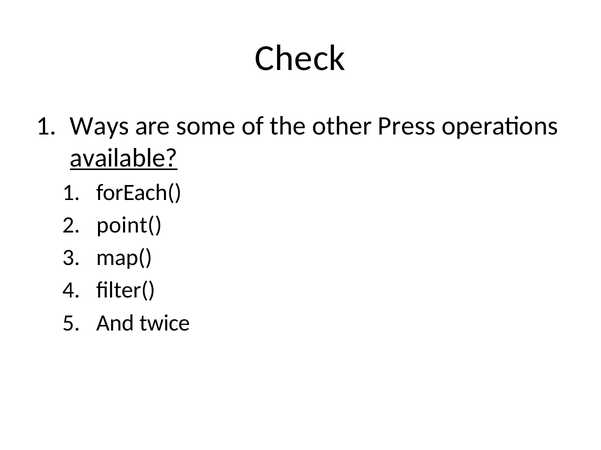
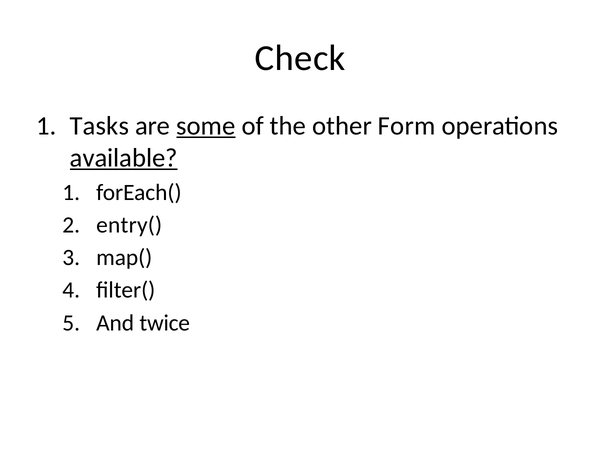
Ways: Ways -> Tasks (99, 126)
some underline: none -> present (206, 126)
Press: Press -> Form (407, 126)
point(: point( -> entry( (129, 225)
